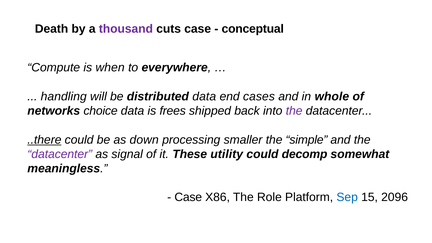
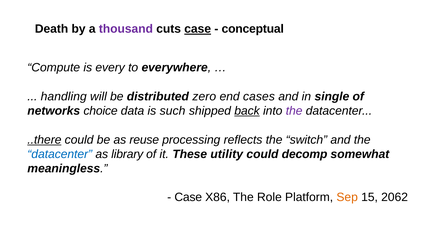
case underline: none -> present (198, 29)
when: when -> every (110, 68)
distributed data: data -> zero (204, 97)
whole: whole -> single (332, 97)
frees: frees -> such (173, 111)
back underline: none -> present (247, 111)
down: down -> reuse (144, 140)
smaller: smaller -> reflects (243, 140)
simple: simple -> switch (306, 140)
datacenter colour: purple -> blue (60, 154)
signal: signal -> library (127, 154)
Sep colour: blue -> orange (347, 197)
2096: 2096 -> 2062 (395, 197)
